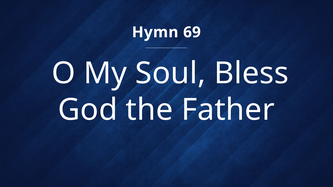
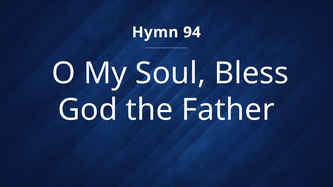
69: 69 -> 94 (192, 32)
